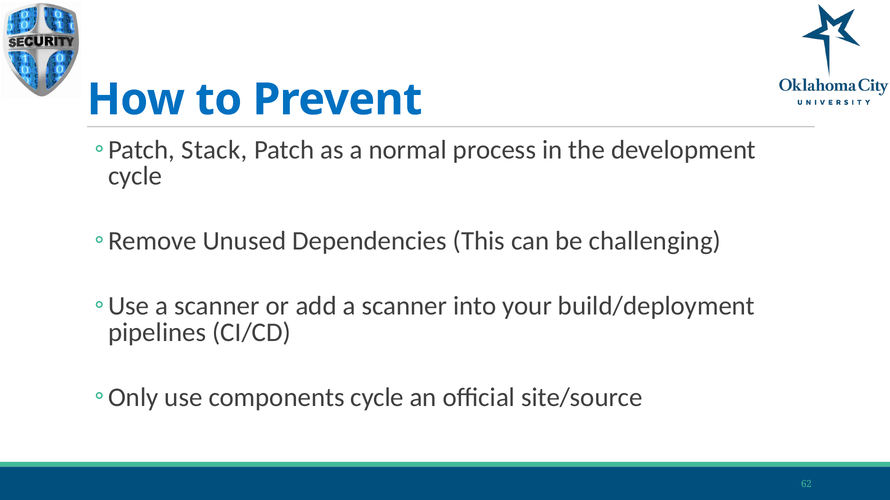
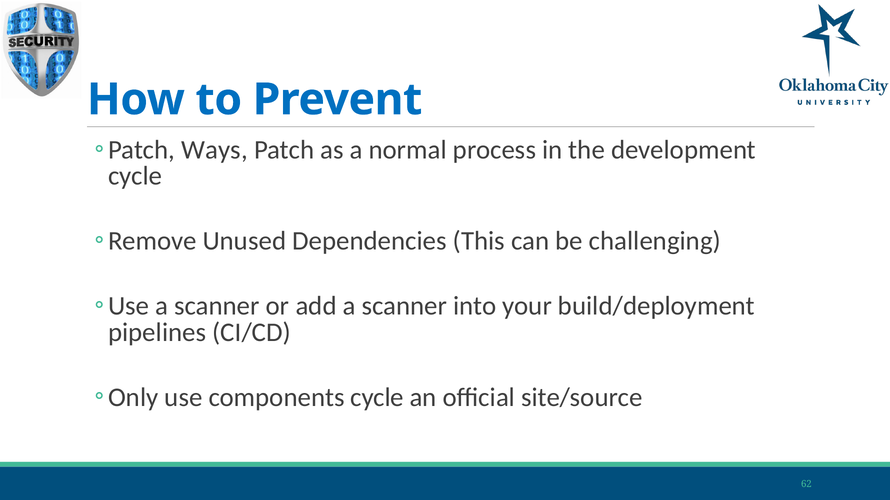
Stack: Stack -> Ways (214, 150)
